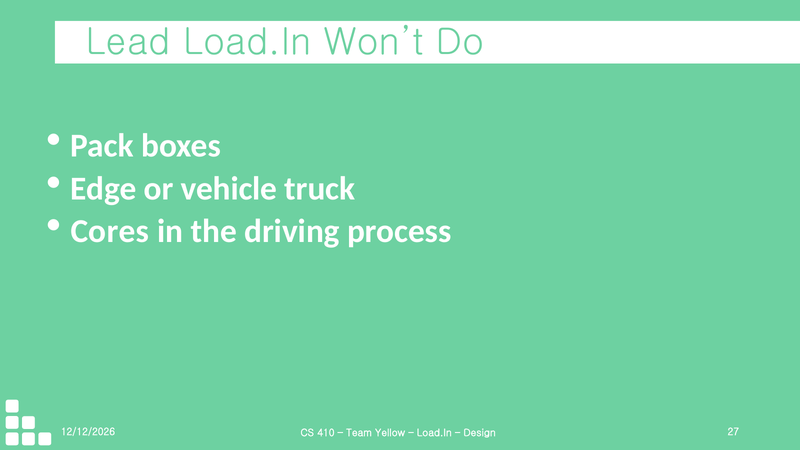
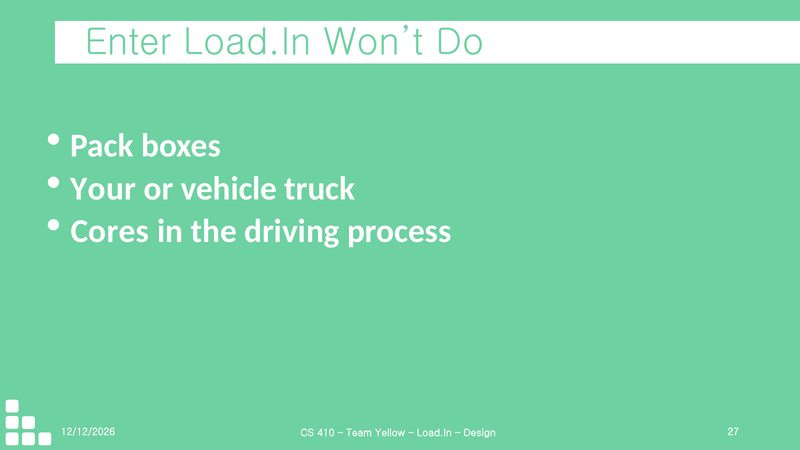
Lead: Lead -> Enter (128, 42)
Edge: Edge -> Your (103, 189)
